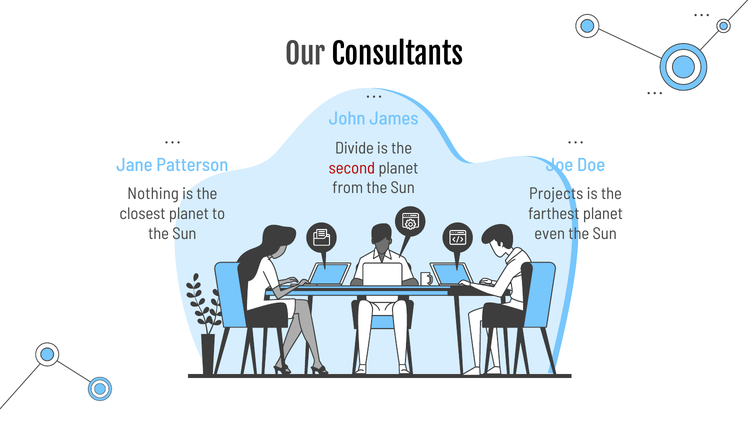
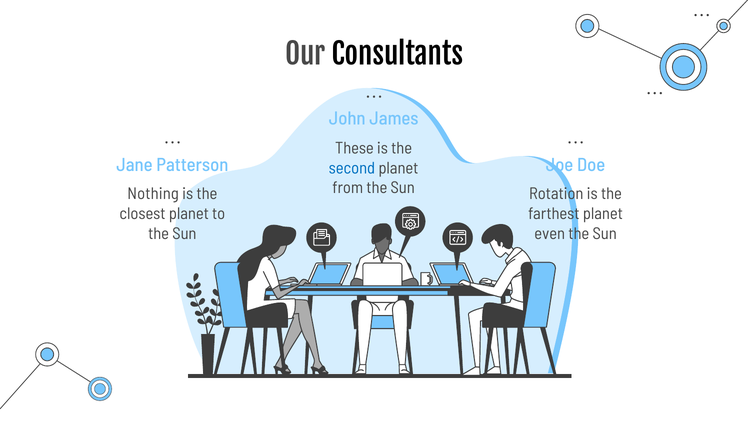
Divide: Divide -> These (354, 148)
second colour: red -> blue (352, 168)
Projects: Projects -> Rotation (556, 194)
